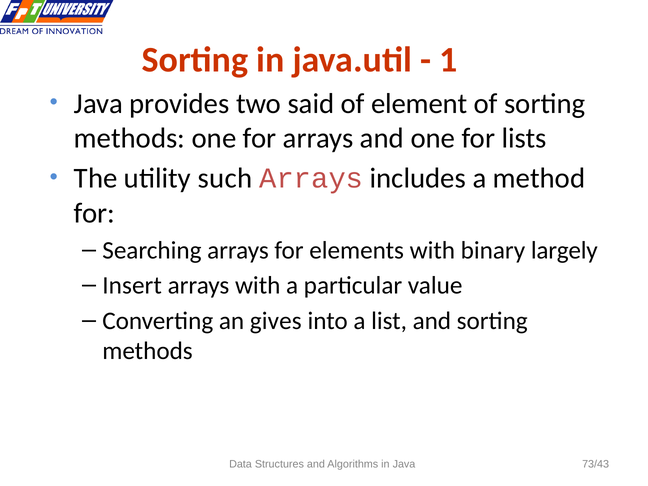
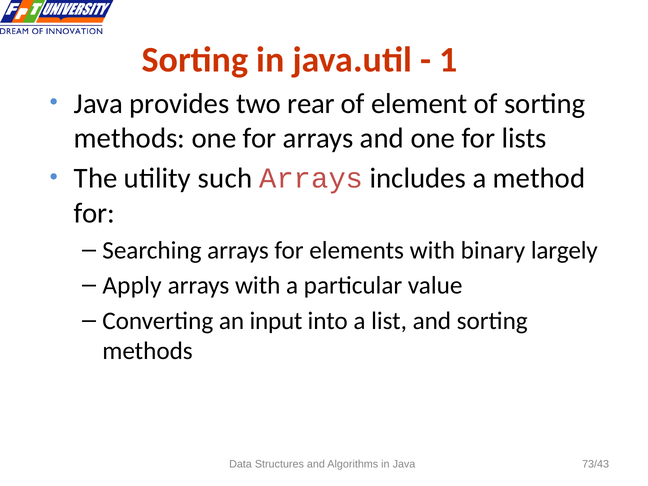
said: said -> rear (311, 104)
Insert: Insert -> Apply (132, 286)
gives: gives -> input (276, 321)
